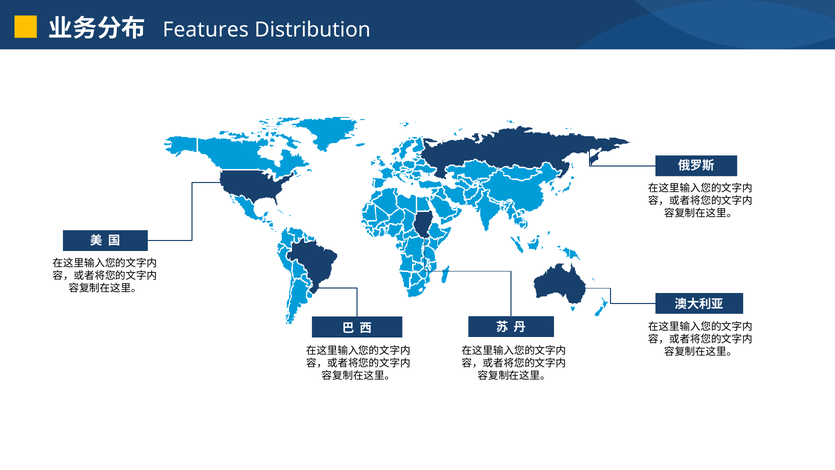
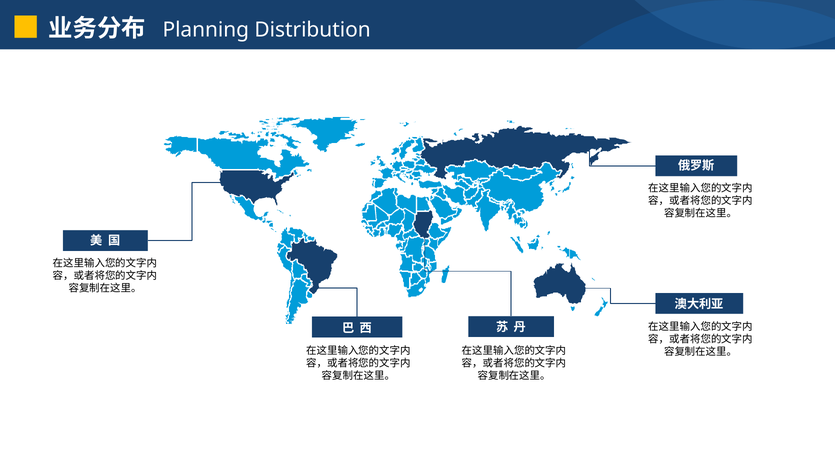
Features: Features -> Planning (206, 30)
